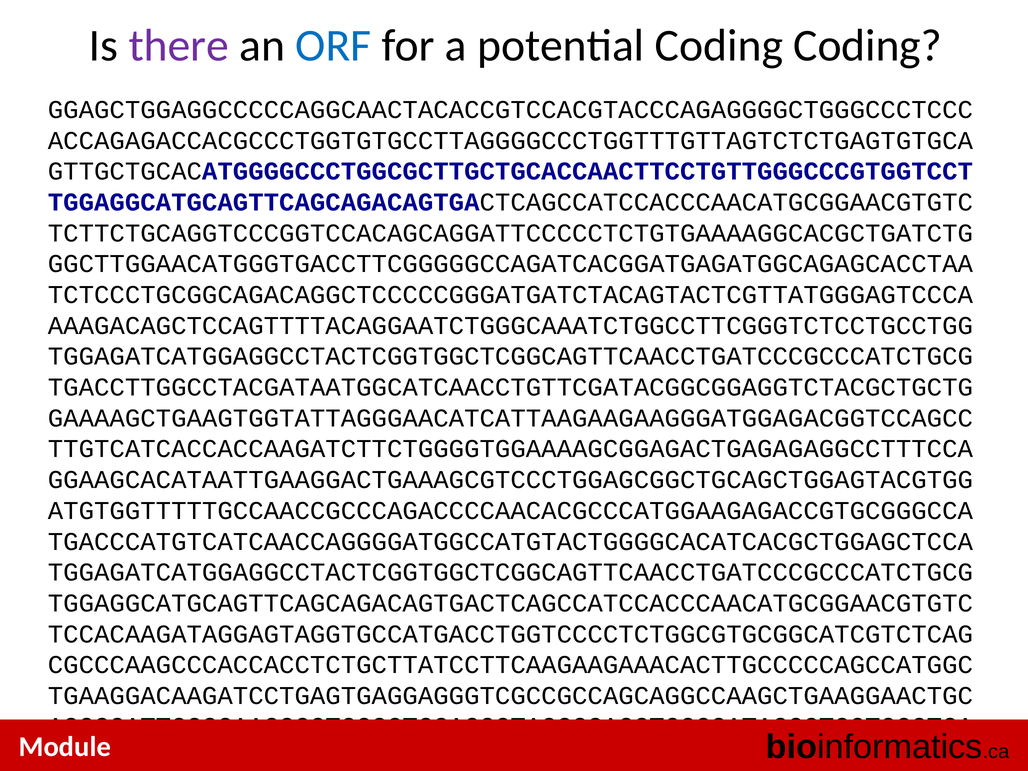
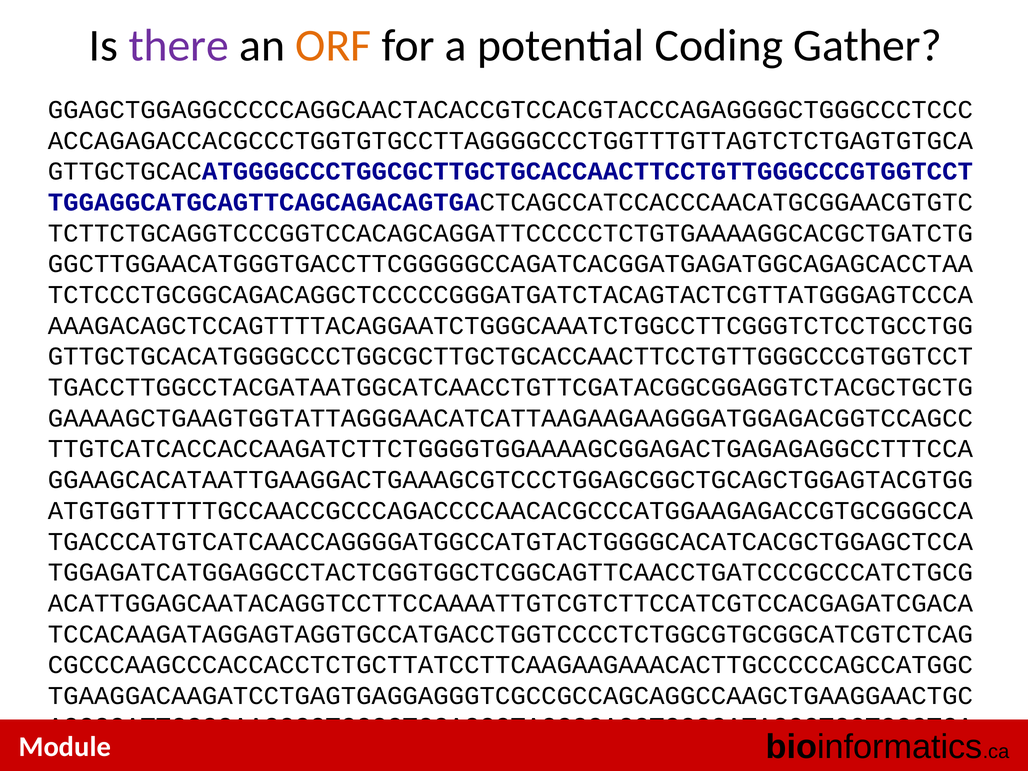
ORF colour: blue -> orange (333, 46)
Coding Coding: Coding -> Gather (868, 46)
TGGAGATCATGGAGGCCTACTCGGTGGCTCGGCAGTTCAACCTGATCCCGCCCATCTGCG: TGGAGATCATGGAGGCCTACTCGGTGGCTCGGCAGTTCAACCTGATCCCGCCCATCTGCG -> GTTGCTGCACATGGGGCCCTGGCGCTTGCTGCACCAACTTCCTGTTGGGCCCGTGGTCCT (510, 356)
TGGAGGCATGCAGTTCAGCAGACAGTGACTCAGCCATCCACCCAACATGCGGAACGTGTC: TGGAGGCATGCAGTTCAGCAGACAGTGACTCAGCCATCCACCCAACATGCGGAACGTGTC -> ACATTGGAGCAATACAGGTCCTTCCAAAATTGTCGTCTTCCATCGTCCACGAGATCGACA (510, 603)
